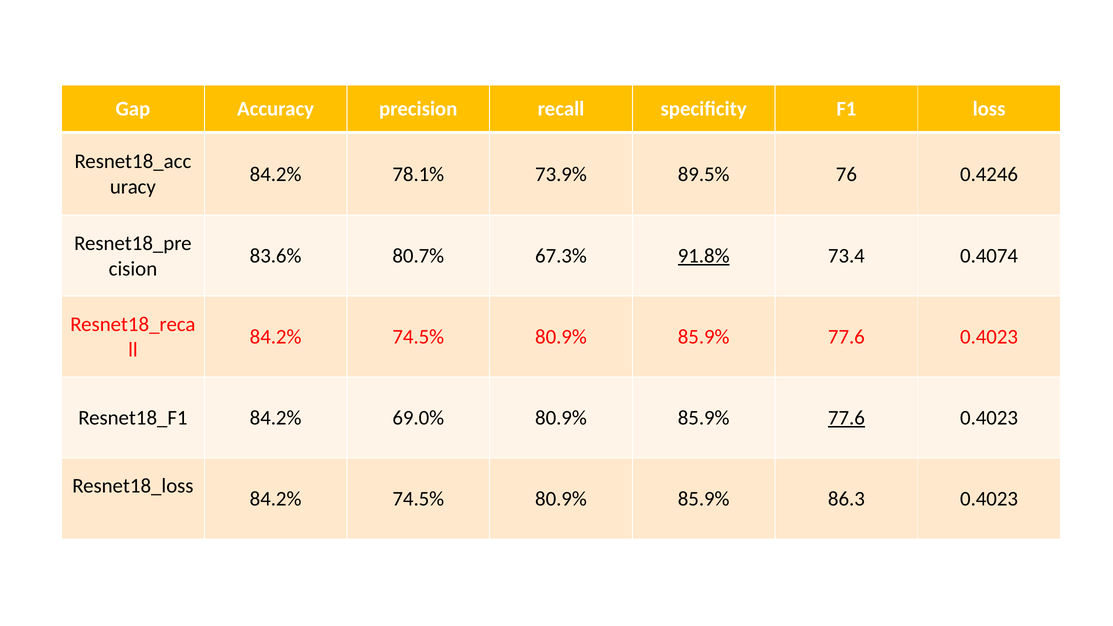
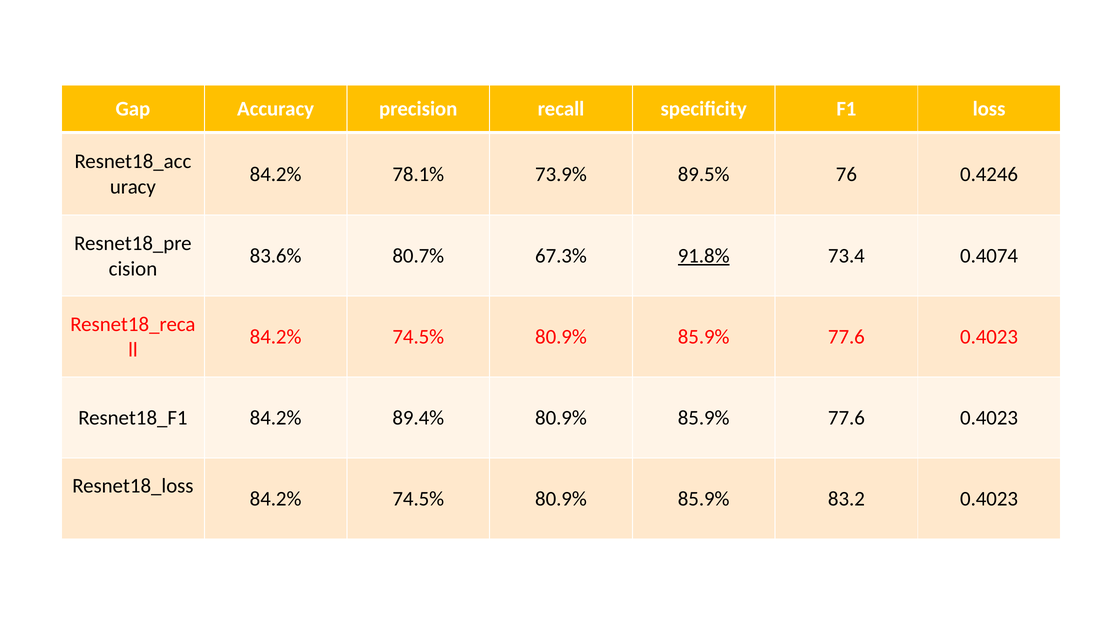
69.0%: 69.0% -> 89.4% (418, 418)
77.6 underline: present -> none (846, 418)
86.3: 86.3 -> 83.2 (846, 499)
